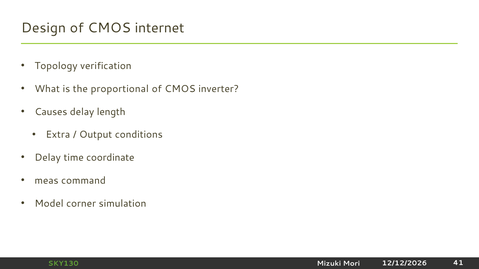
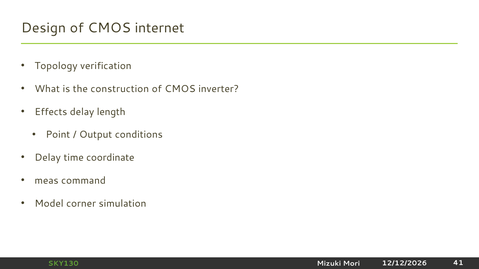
proportional: proportional -> construction (120, 89)
Causes: Causes -> Effects (51, 112)
Extra: Extra -> Point (58, 135)
